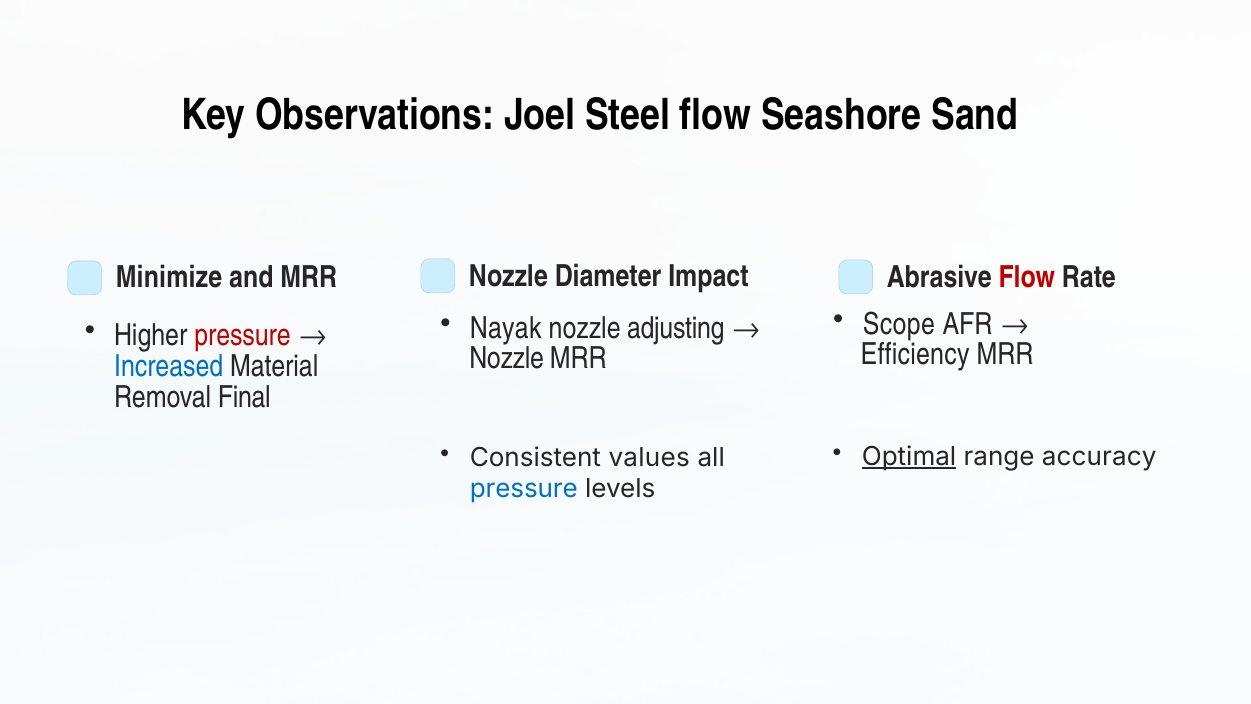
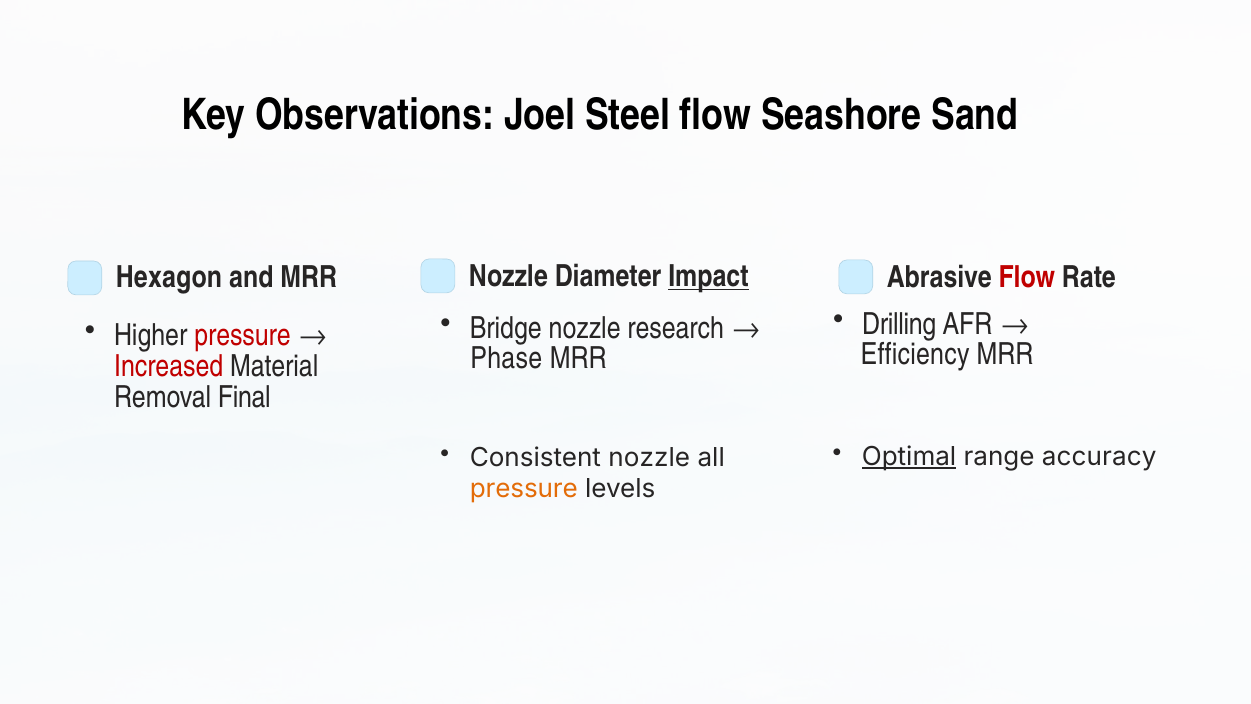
Impact underline: none -> present (708, 276)
Minimize: Minimize -> Hexagon (169, 277)
Scope: Scope -> Drilling (899, 324)
Nayak: Nayak -> Bridge (506, 328)
adjusting: adjusting -> research (676, 328)
Nozzle: Nozzle -> Phase (506, 359)
Increased colour: blue -> red (169, 367)
Consistent values: values -> nozzle (649, 458)
pressure colour: blue -> orange (524, 489)
